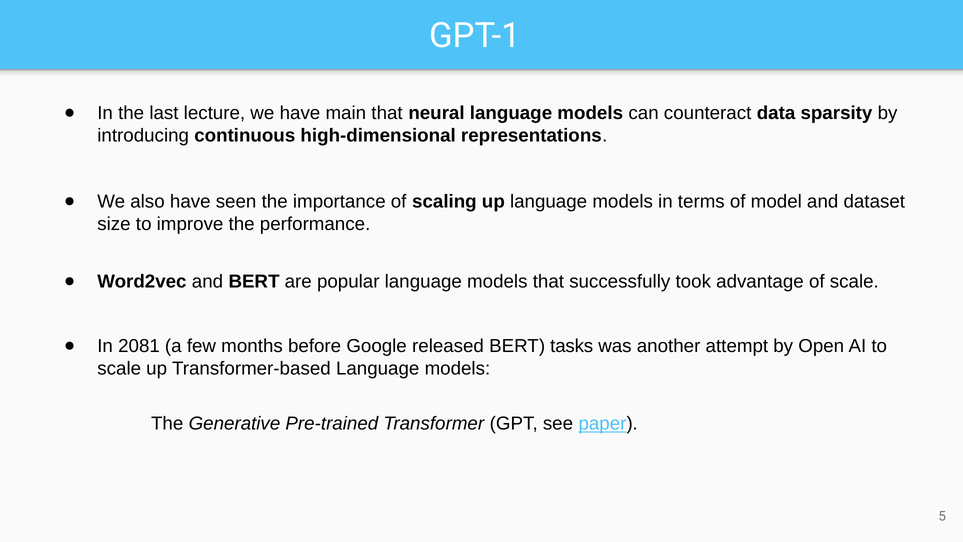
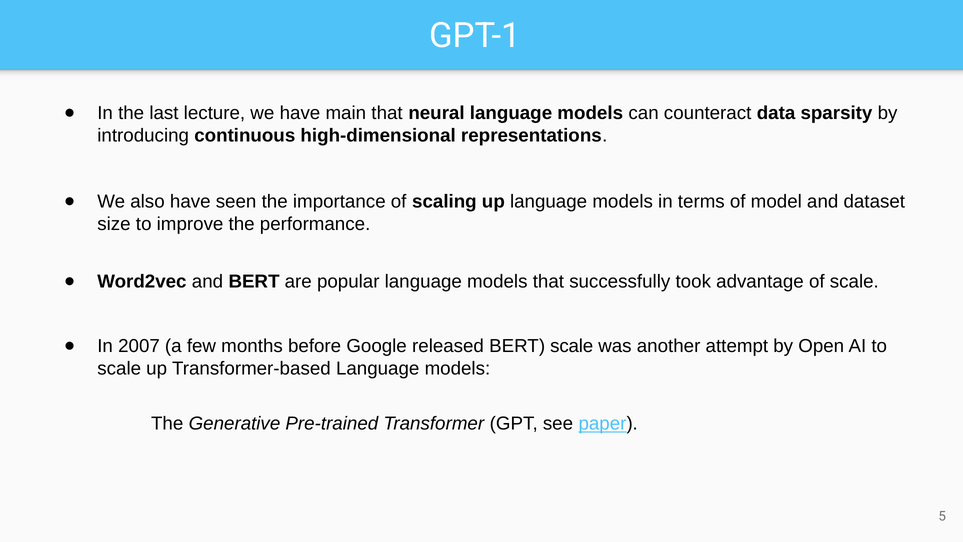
2081: 2081 -> 2007 (139, 346)
BERT tasks: tasks -> scale (572, 346)
